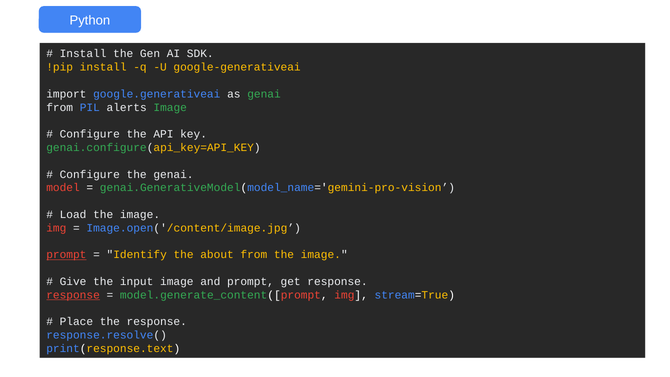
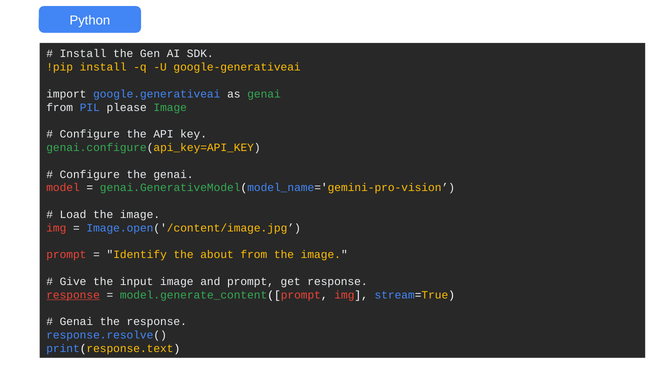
alerts: alerts -> please (127, 107)
prompt underline: present -> none (66, 255)
Place: Place -> Genai (76, 322)
